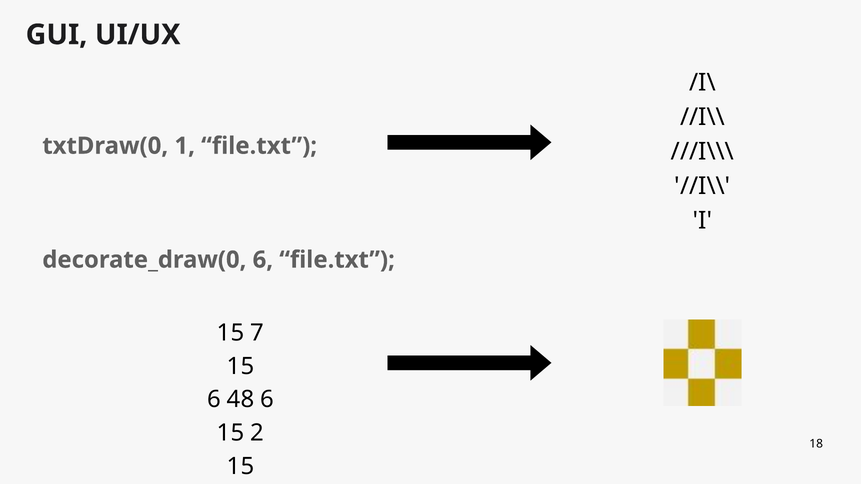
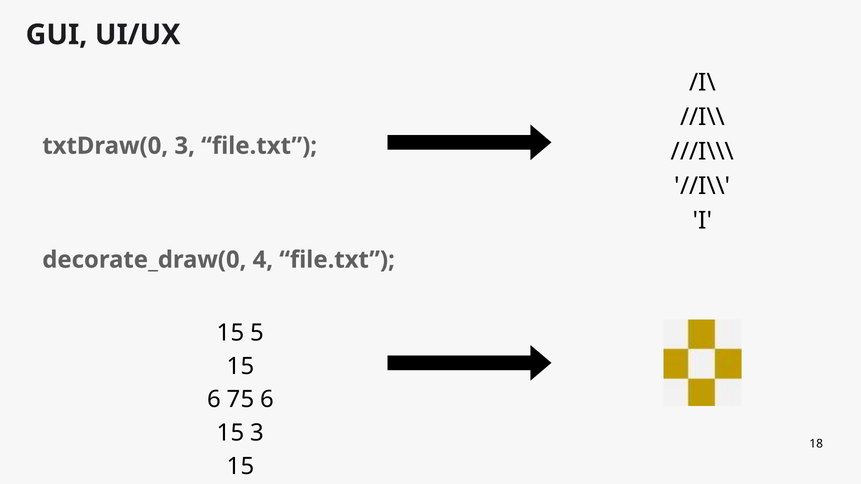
txtDraw(0 1: 1 -> 3 (185, 146)
decorate_draw(0 6: 6 -> 4 (263, 260)
7: 7 -> 5 (257, 333)
48: 48 -> 75 (241, 400)
15 2: 2 -> 3 (257, 433)
